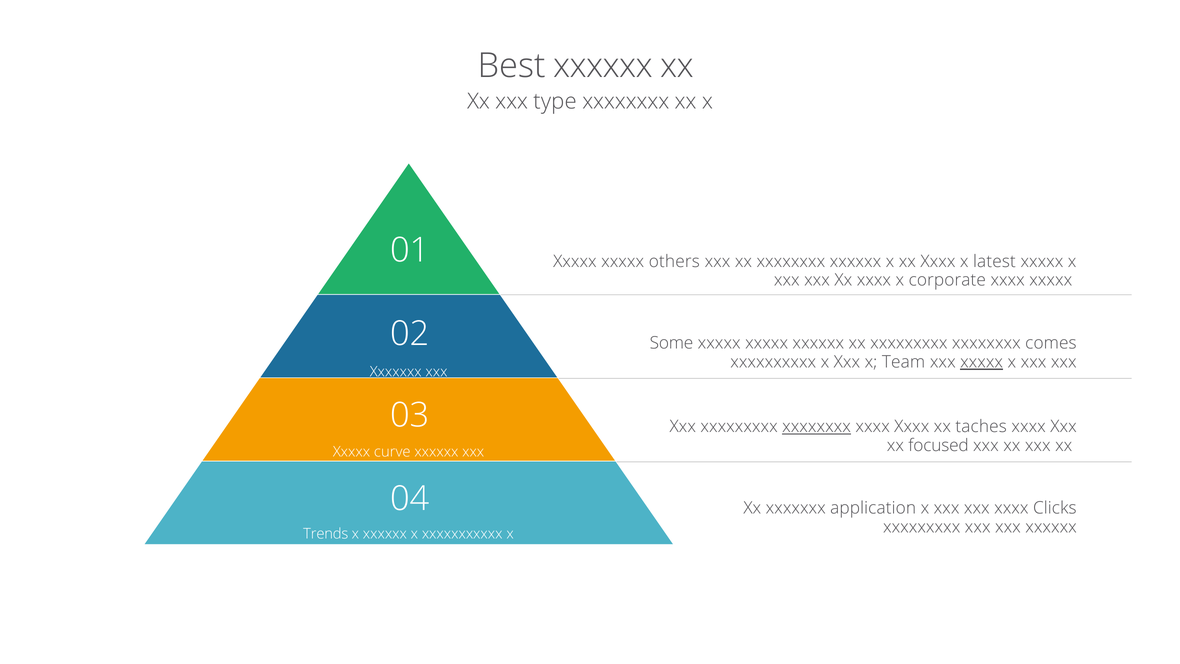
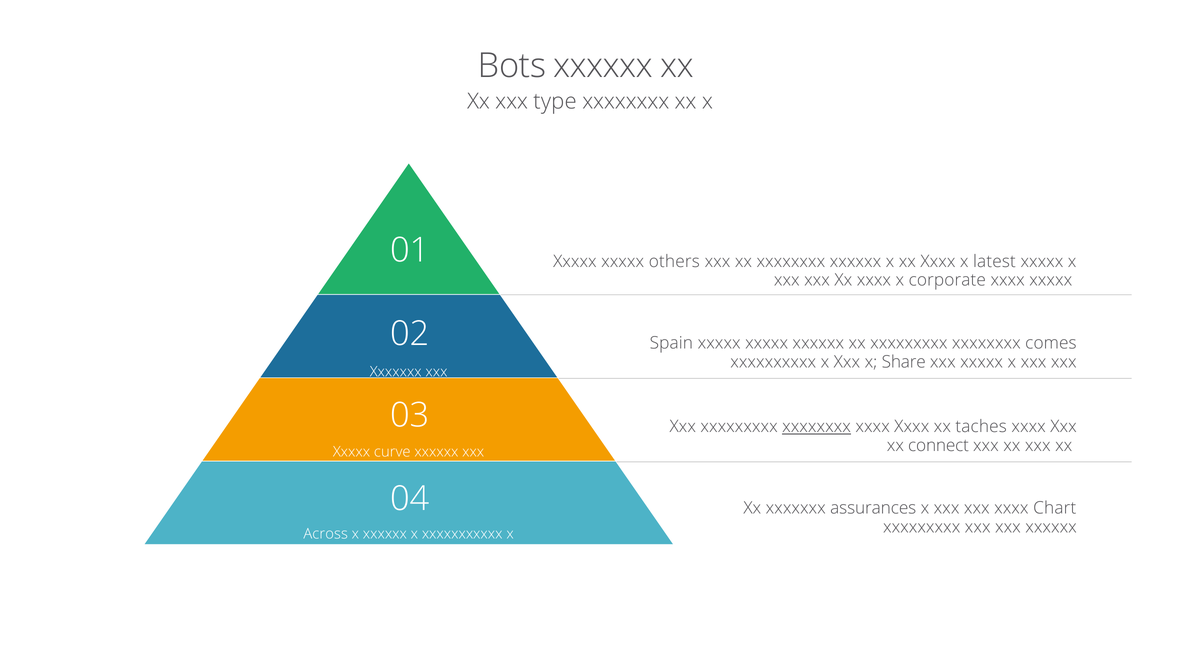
Best: Best -> Bots (512, 66)
Some: Some -> Spain (671, 343)
Team: Team -> Share (904, 362)
xxxxx underline: present -> none (982, 362)
focused: focused -> connect (939, 445)
application: application -> assurances (873, 508)
Clicks: Clicks -> Chart (1055, 508)
Trends: Trends -> Across (326, 533)
